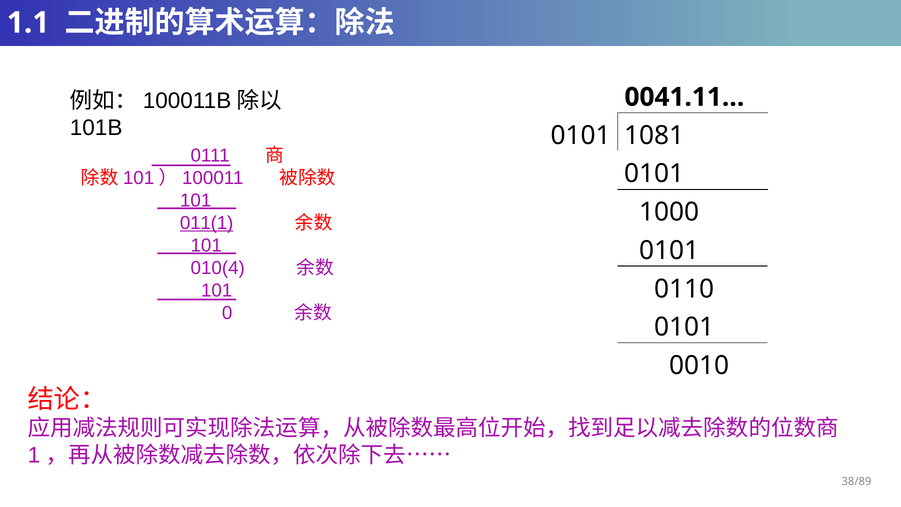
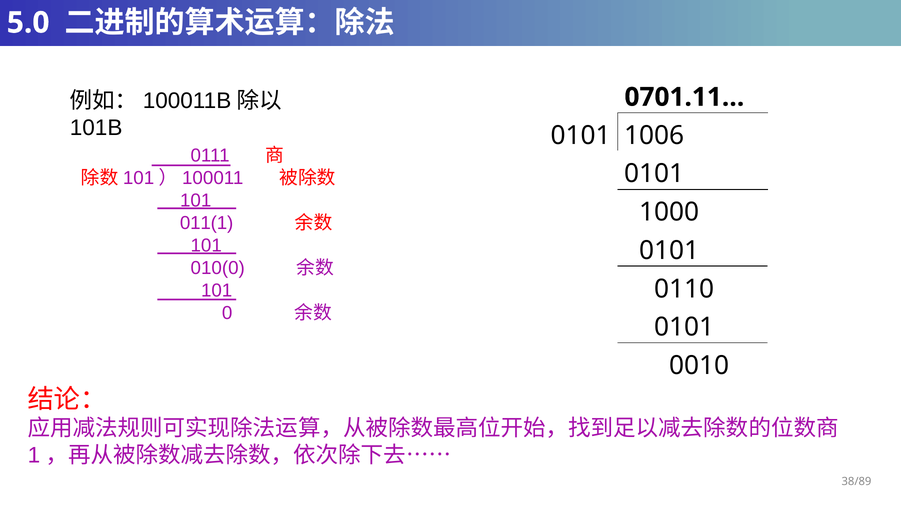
1.1: 1.1 -> 5.0 (28, 23)
0041.11…: 0041.11… -> 0701.11… (684, 97)
1081: 1081 -> 1006 (654, 135)
011(1 underline: present -> none (207, 223)
010(4: 010(4 -> 010(0 (218, 268)
